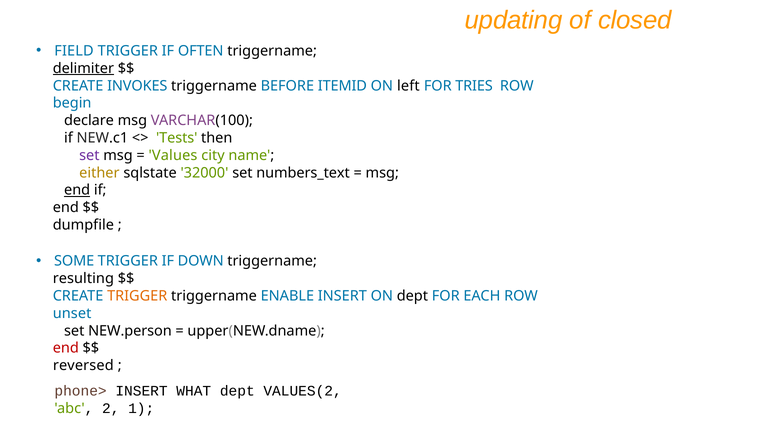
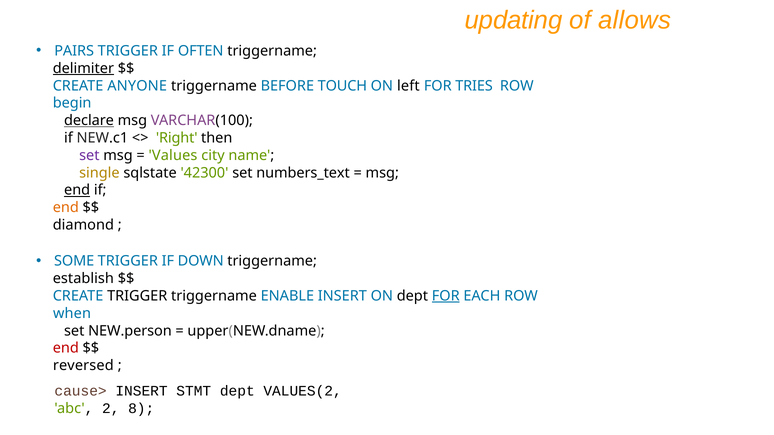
closed: closed -> allows (635, 20)
FIELD: FIELD -> PAIRS (74, 51)
INVOKES: INVOKES -> ANYONE (137, 86)
ITEMID: ITEMID -> TOUCH (342, 86)
declare underline: none -> present (89, 121)
Tests: Tests -> Right (177, 138)
either: either -> single (99, 173)
32000: 32000 -> 42300 (204, 173)
end colour: black -> orange (66, 208)
dumpfile: dumpfile -> diamond (83, 225)
resulting: resulting -> establish (83, 279)
TRIGGER colour: orange -> black (137, 296)
FOR underline: none -> present (446, 296)
unset: unset -> when (72, 314)
phone>: phone> -> cause> (81, 391)
WHAT: WHAT -> STMT (194, 391)
1: 1 -> 8 (141, 409)
